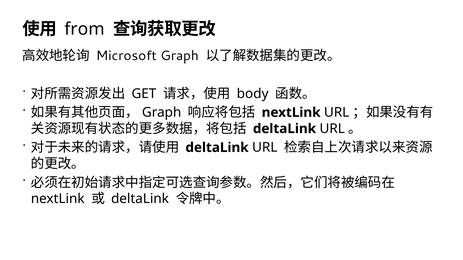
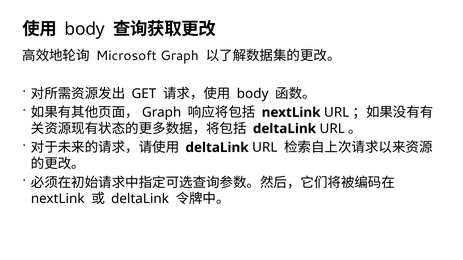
from: from -> body (85, 29)
